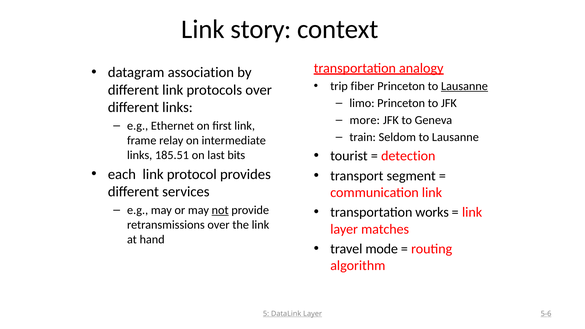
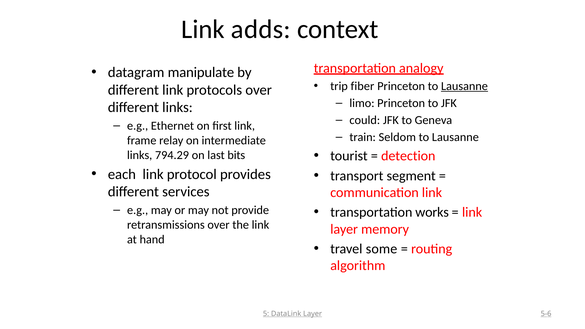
story: story -> adds (261, 29)
association: association -> manipulate (201, 72)
more: more -> could (365, 120)
185.51: 185.51 -> 794.29 (172, 155)
not underline: present -> none (220, 210)
matches: matches -> memory (385, 229)
mode: mode -> some (382, 249)
